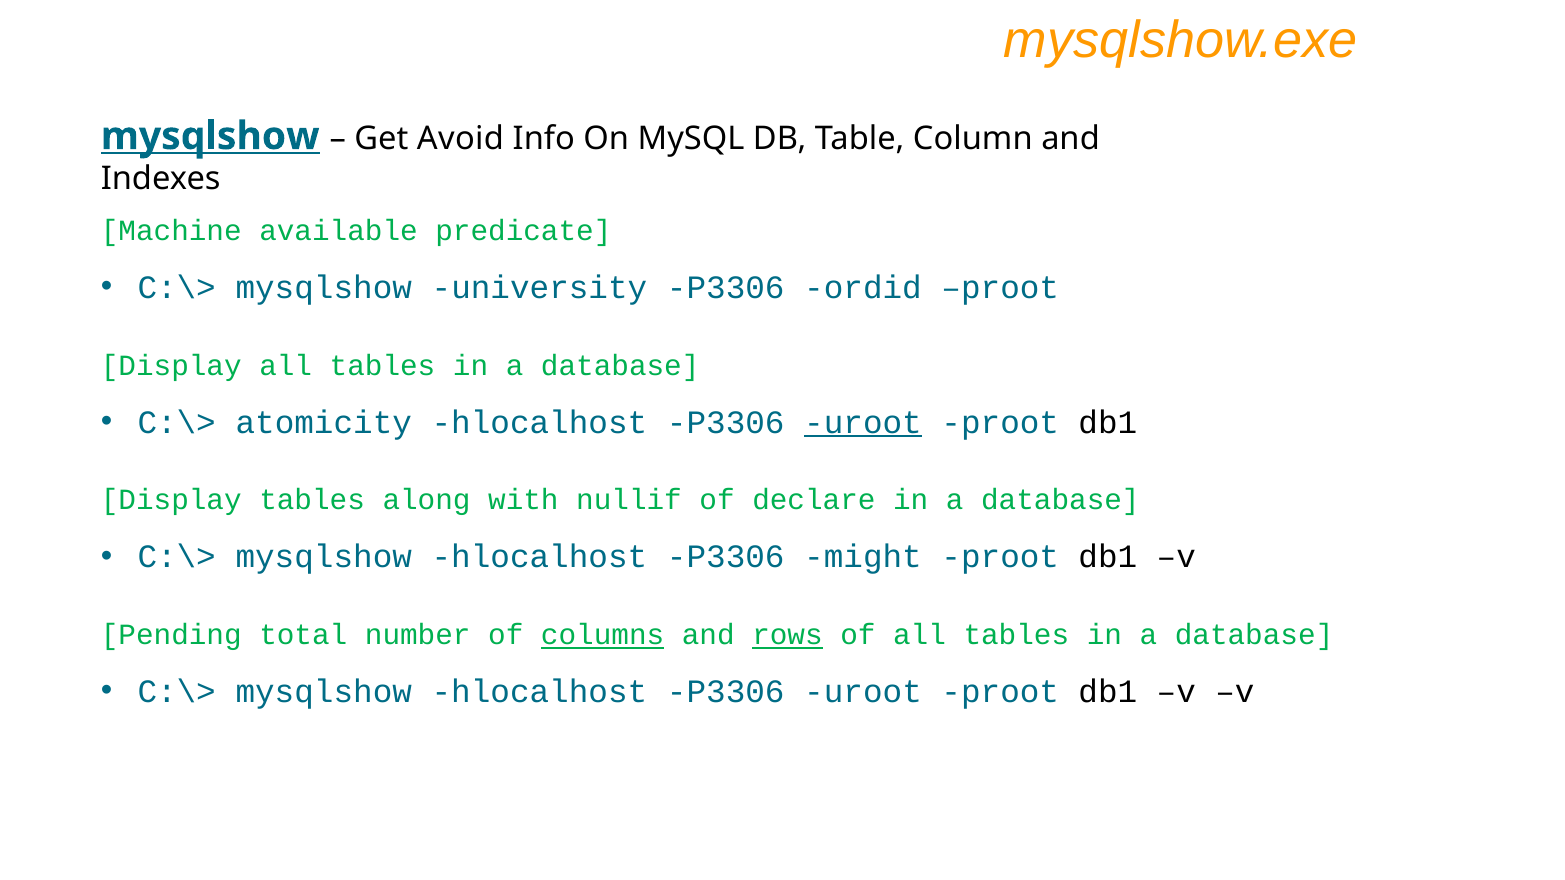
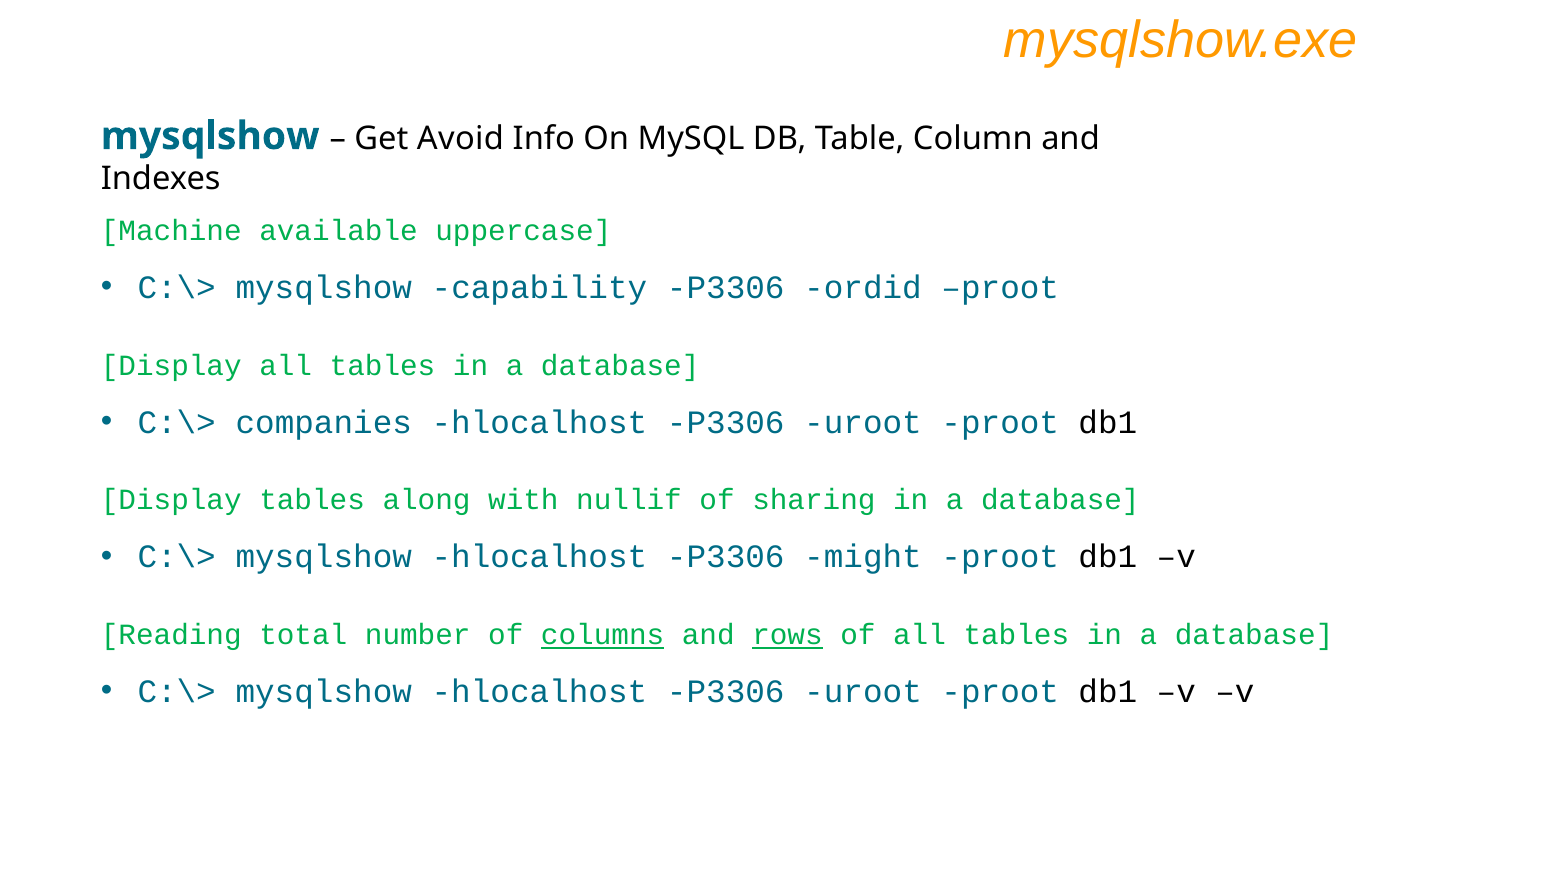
mysqlshow underline: present -> none (210, 136)
predicate: predicate -> uppercase (523, 231)
university: university -> capability (539, 287)
atomicity: atomicity -> companies (324, 422)
uroot underline: present -> none (863, 422)
declare: declare -> sharing (814, 500)
Pending: Pending -> Reading (171, 635)
